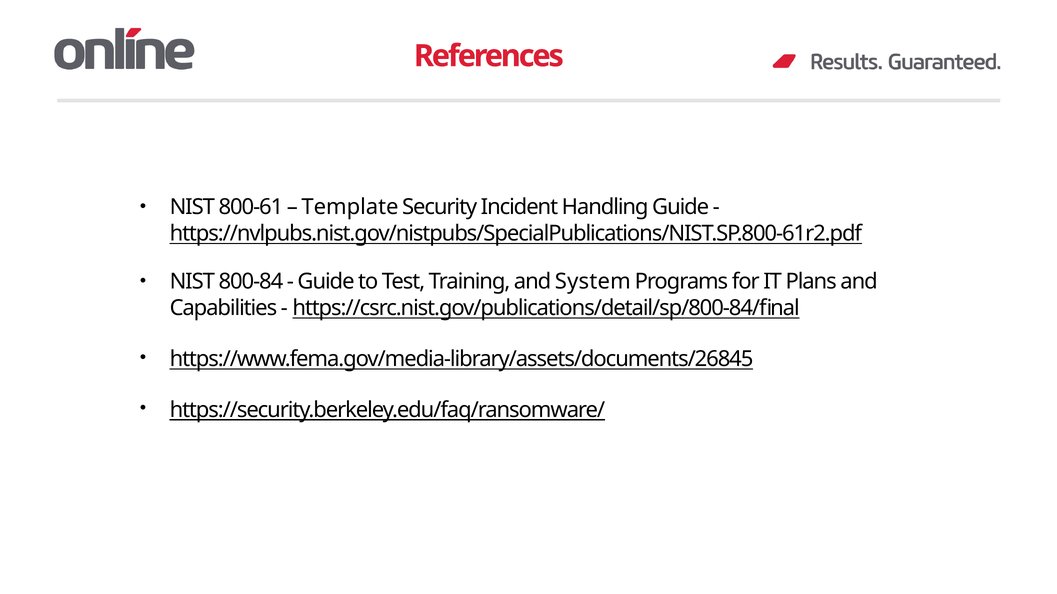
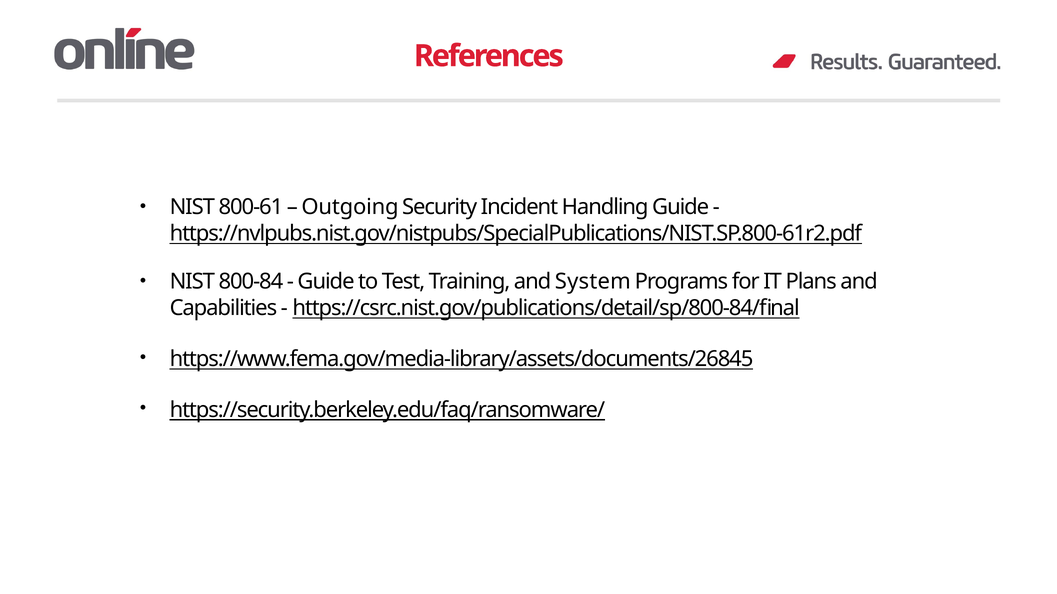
Template: Template -> Outgoing (350, 207)
